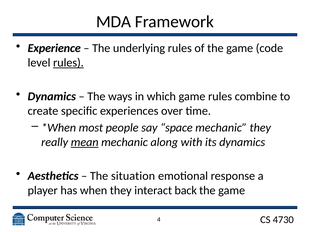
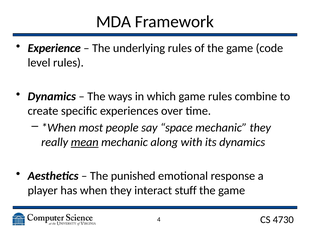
rules underline: present -> none (68, 63)
situation: situation -> punished (133, 176)
back: back -> stuff (186, 191)
